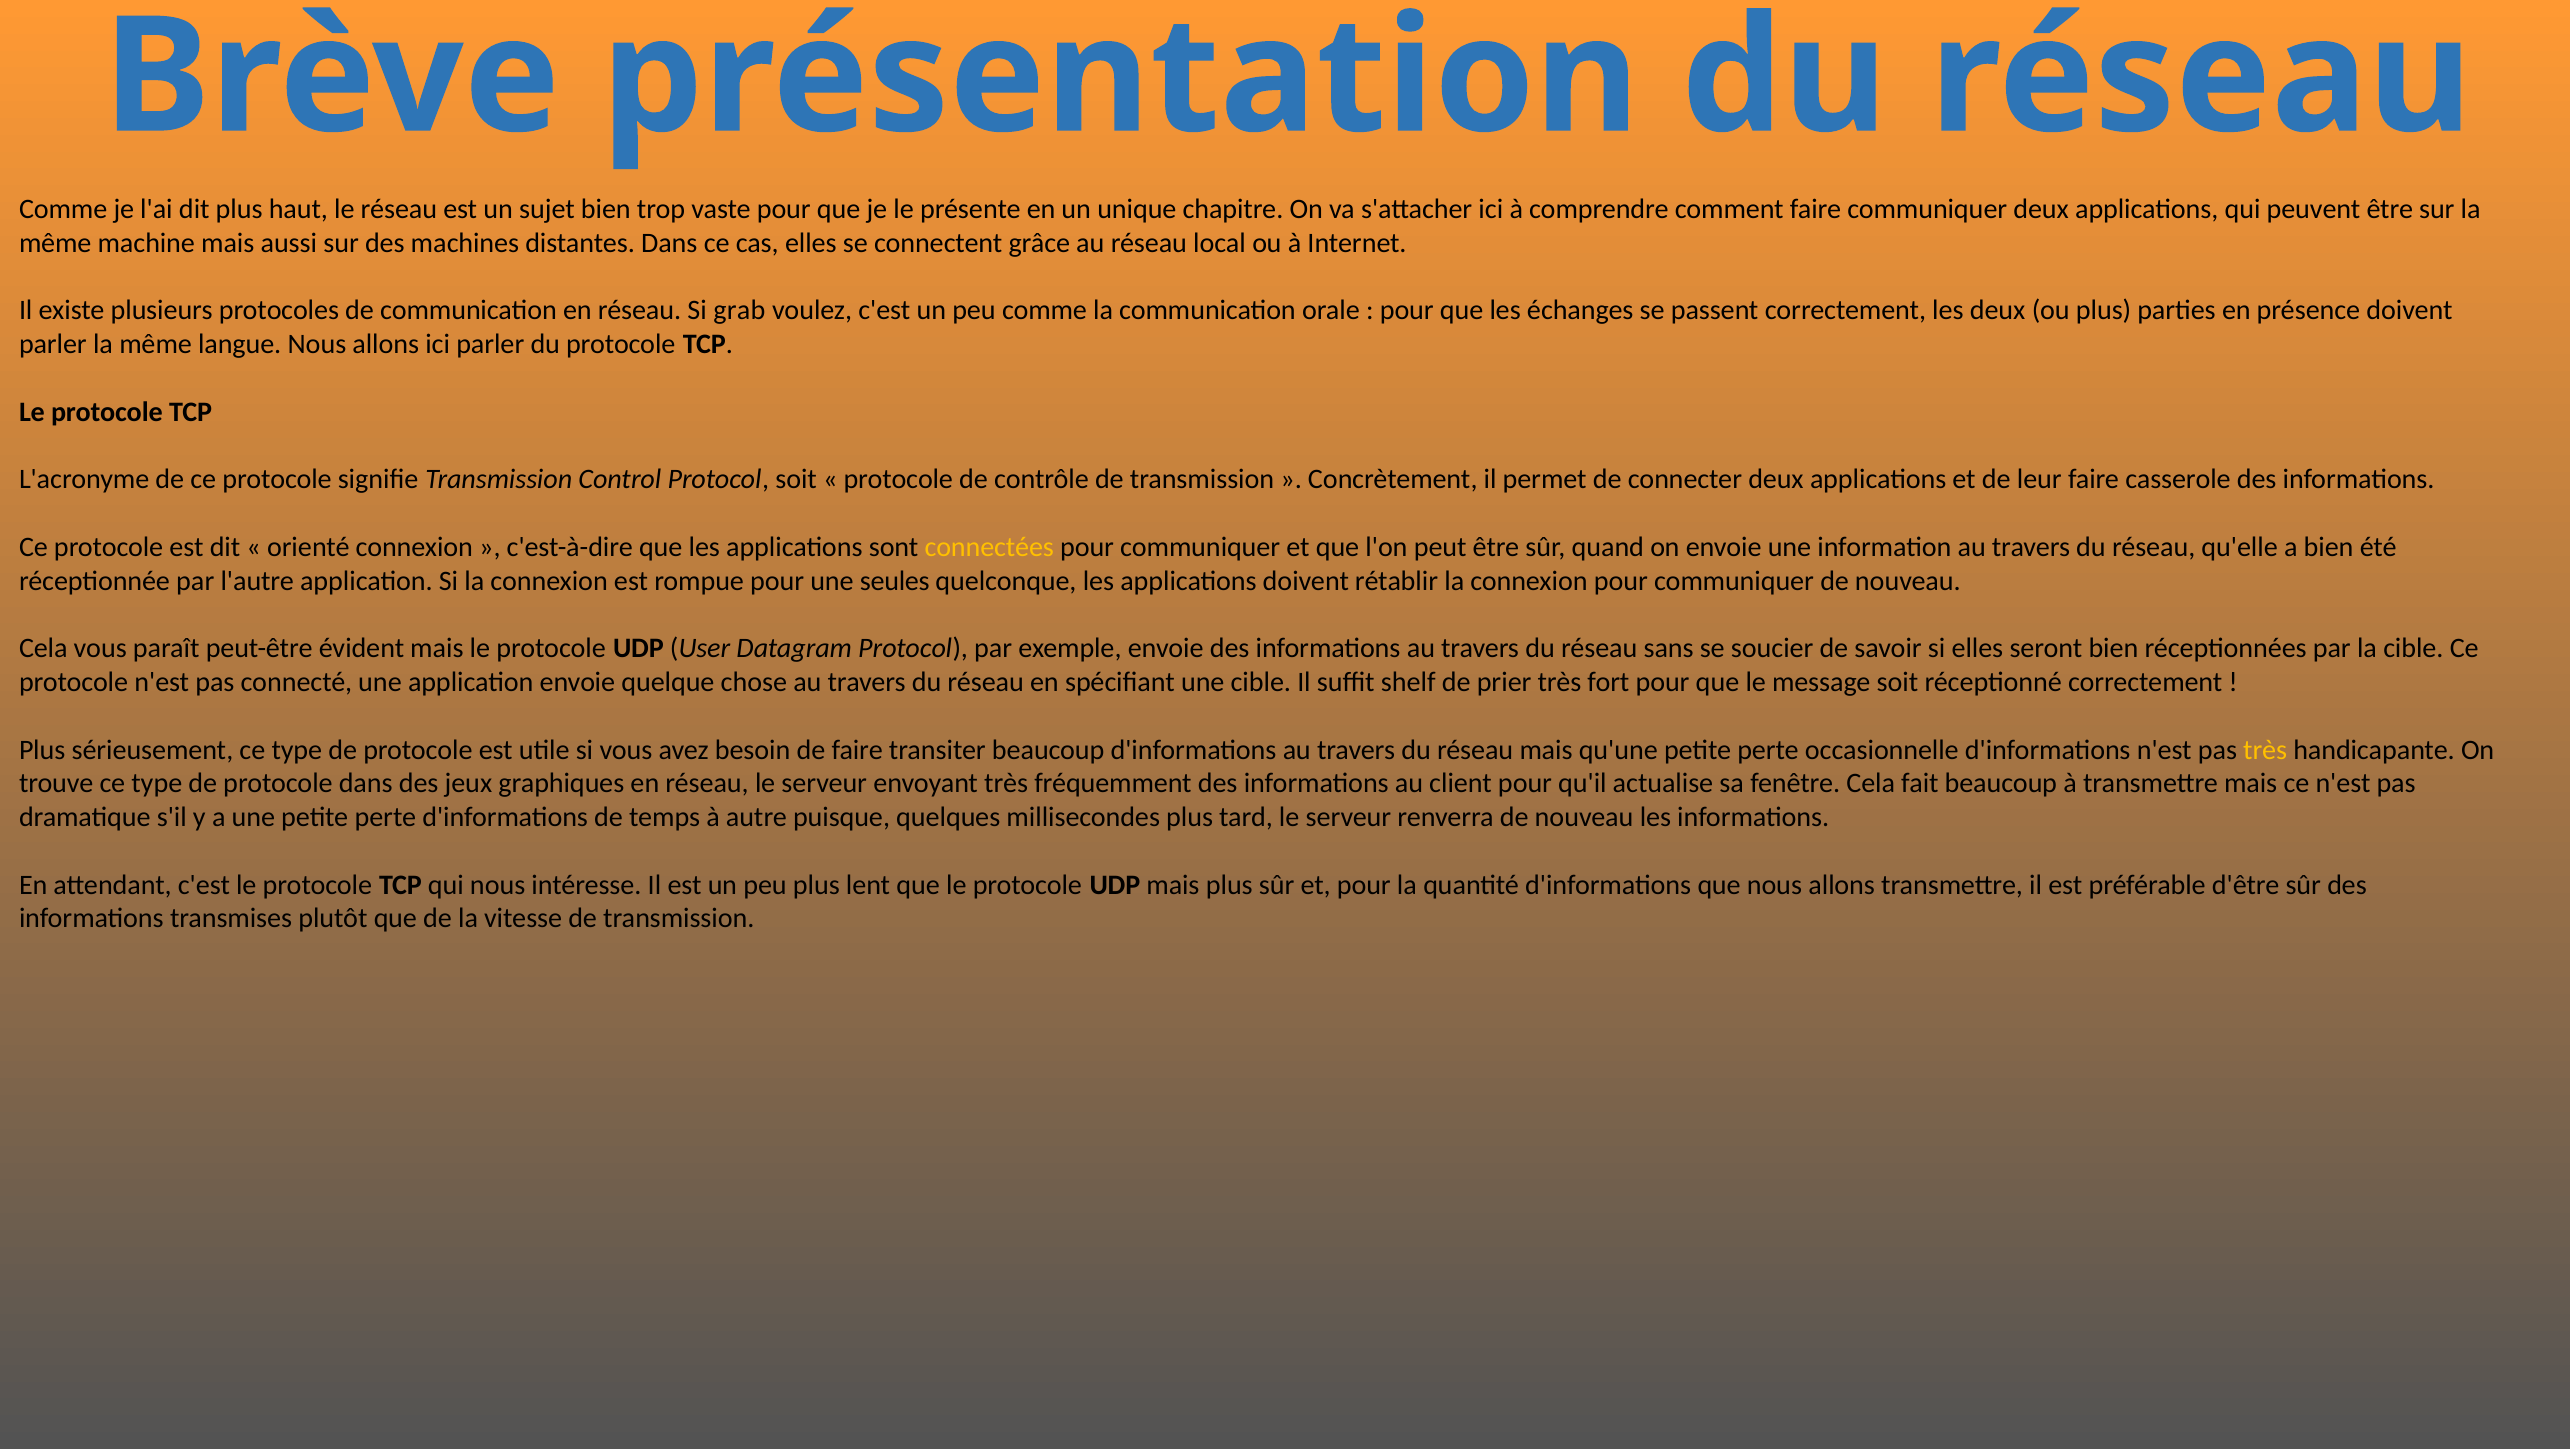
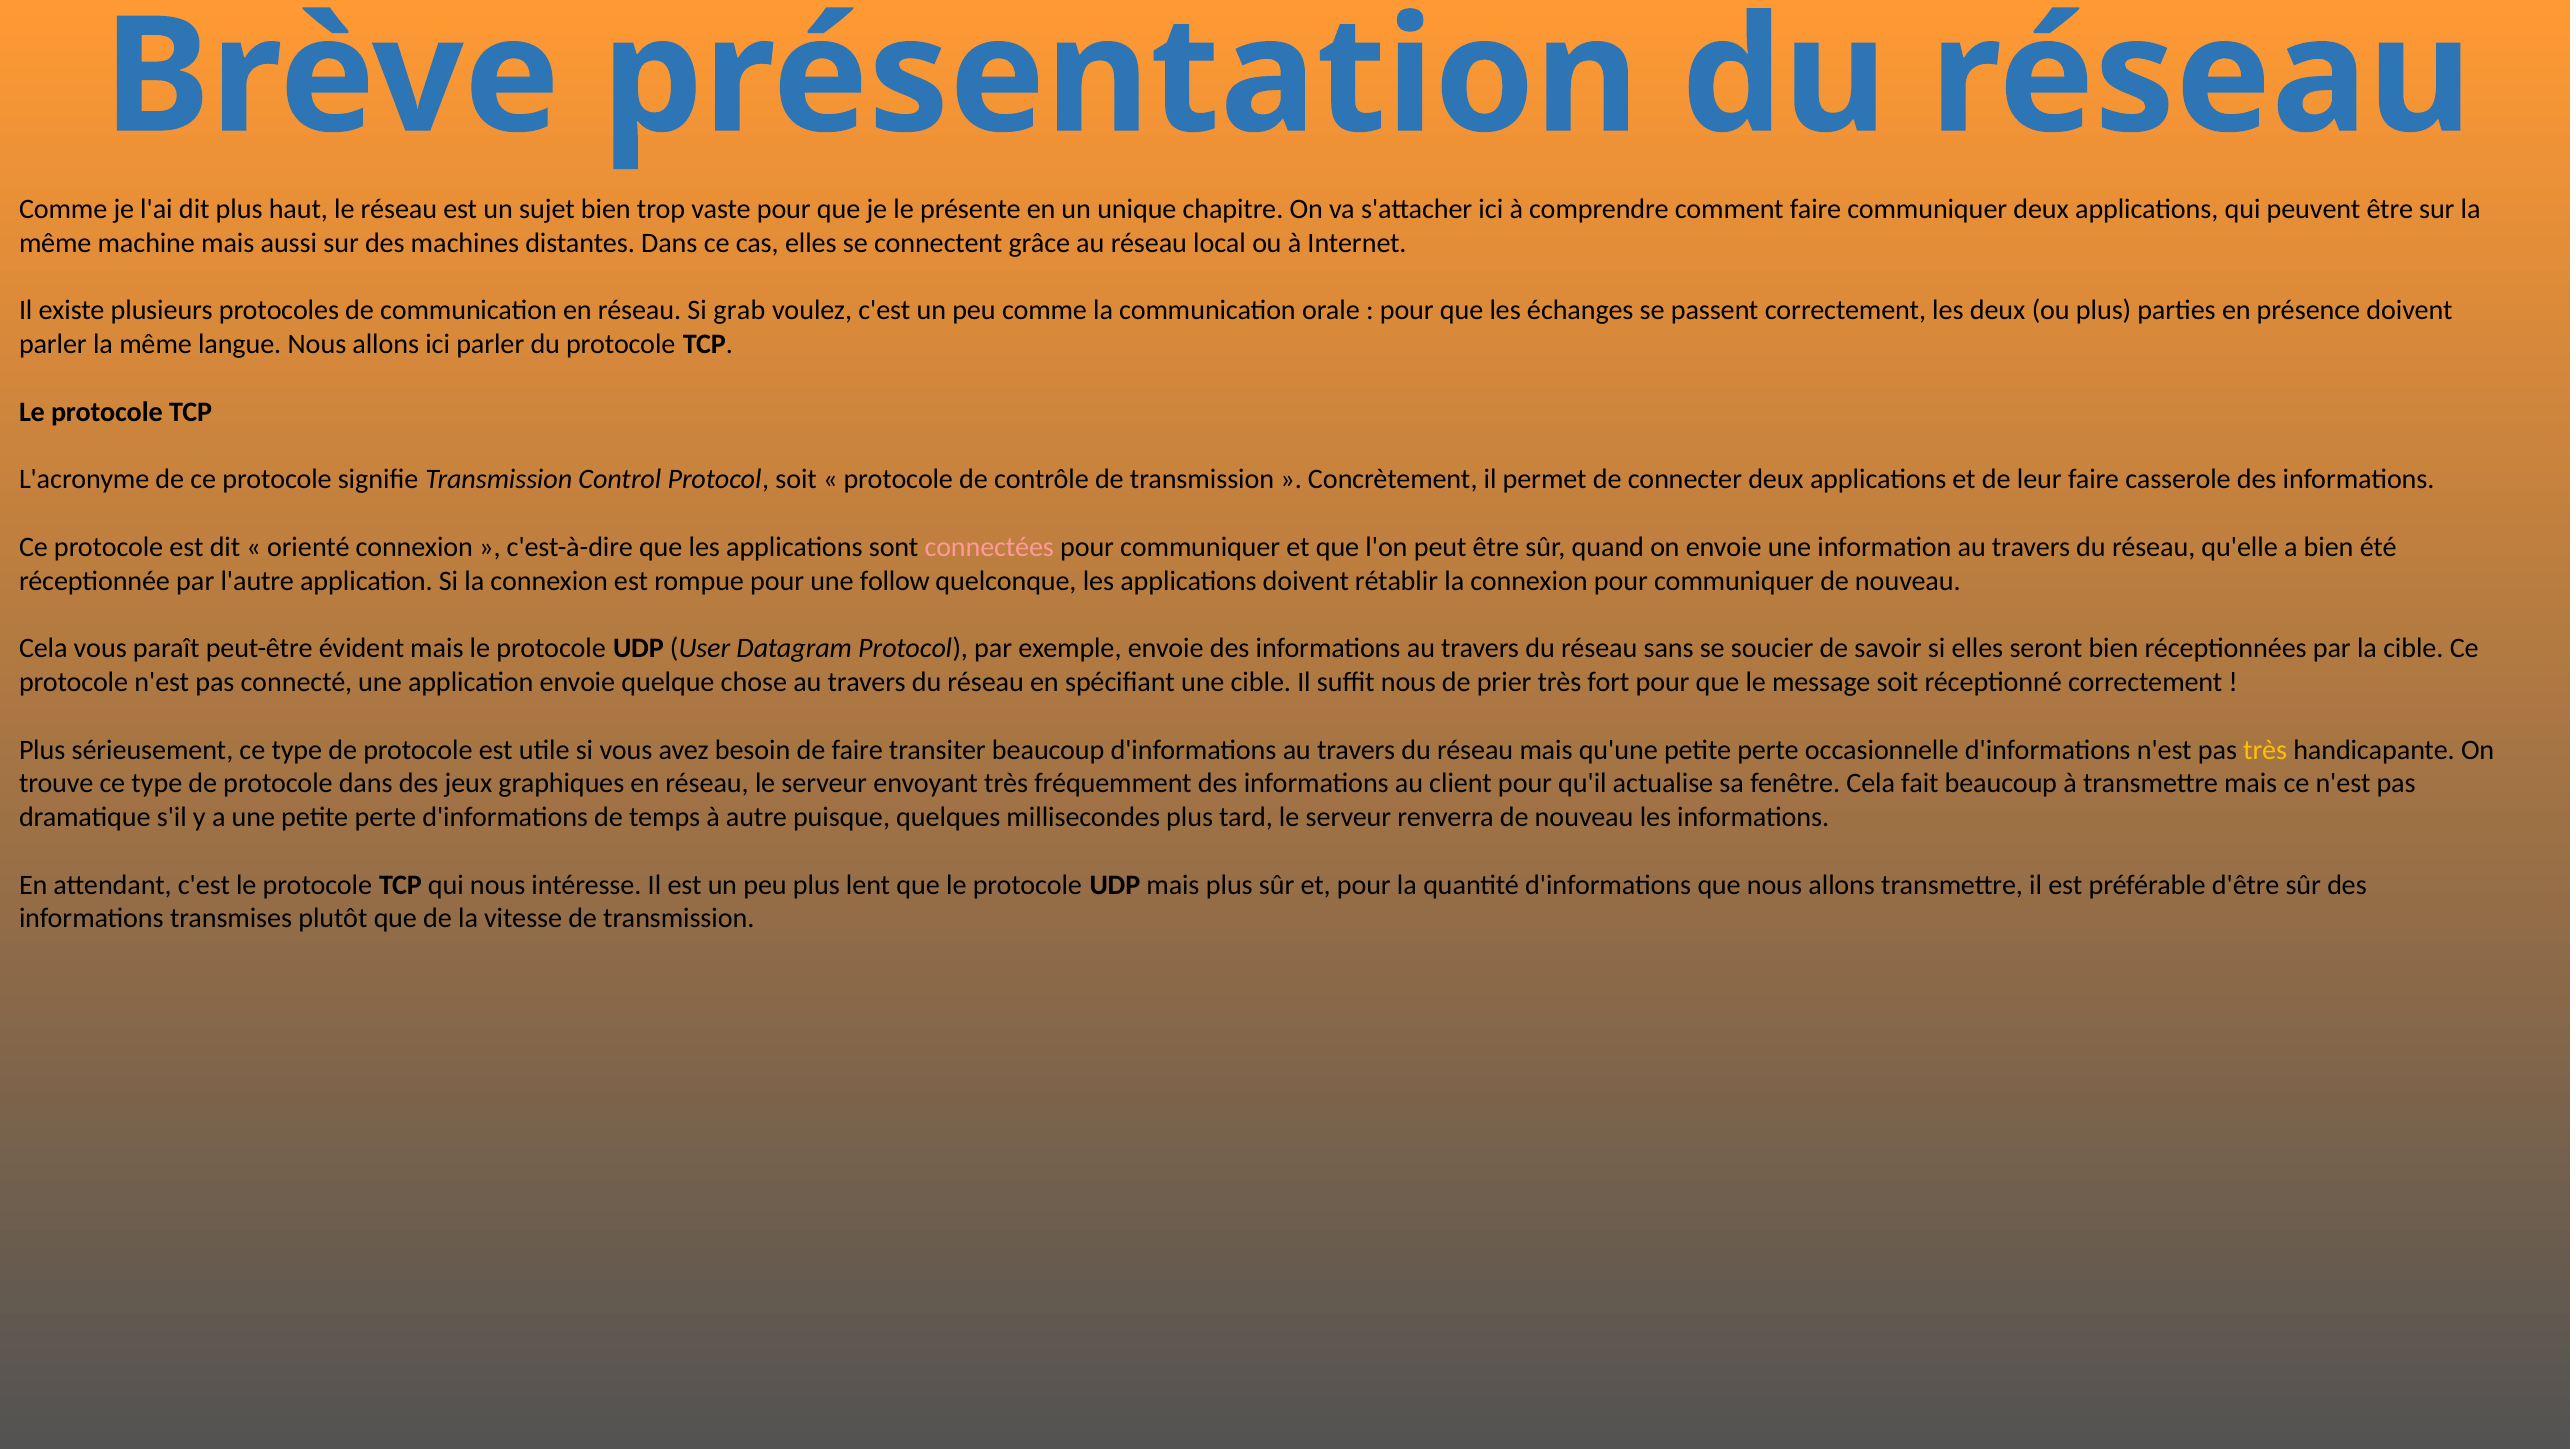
connectées colour: yellow -> pink (989, 547)
seules: seules -> follow (895, 581)
suffit shelf: shelf -> nous (1408, 682)
